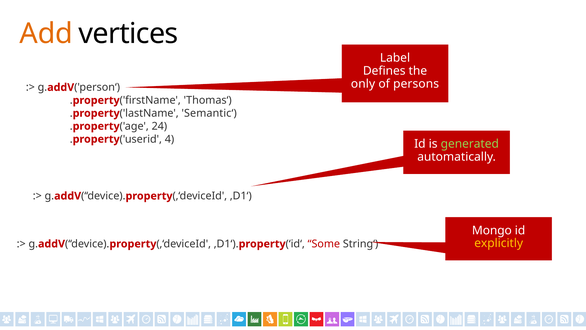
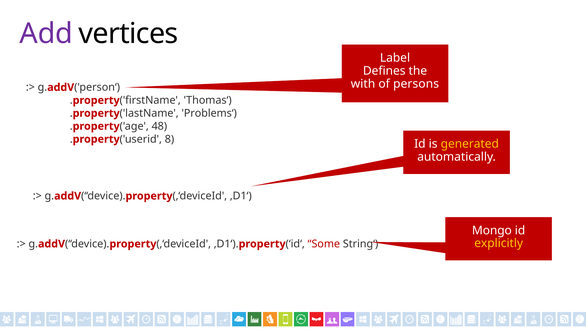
Add colour: orange -> purple (46, 34)
only: only -> with (363, 84)
Semantic‘: Semantic‘ -> Problems‘ (209, 113)
24: 24 -> 48 (159, 126)
4: 4 -> 8 (169, 139)
generated colour: light green -> yellow (470, 144)
